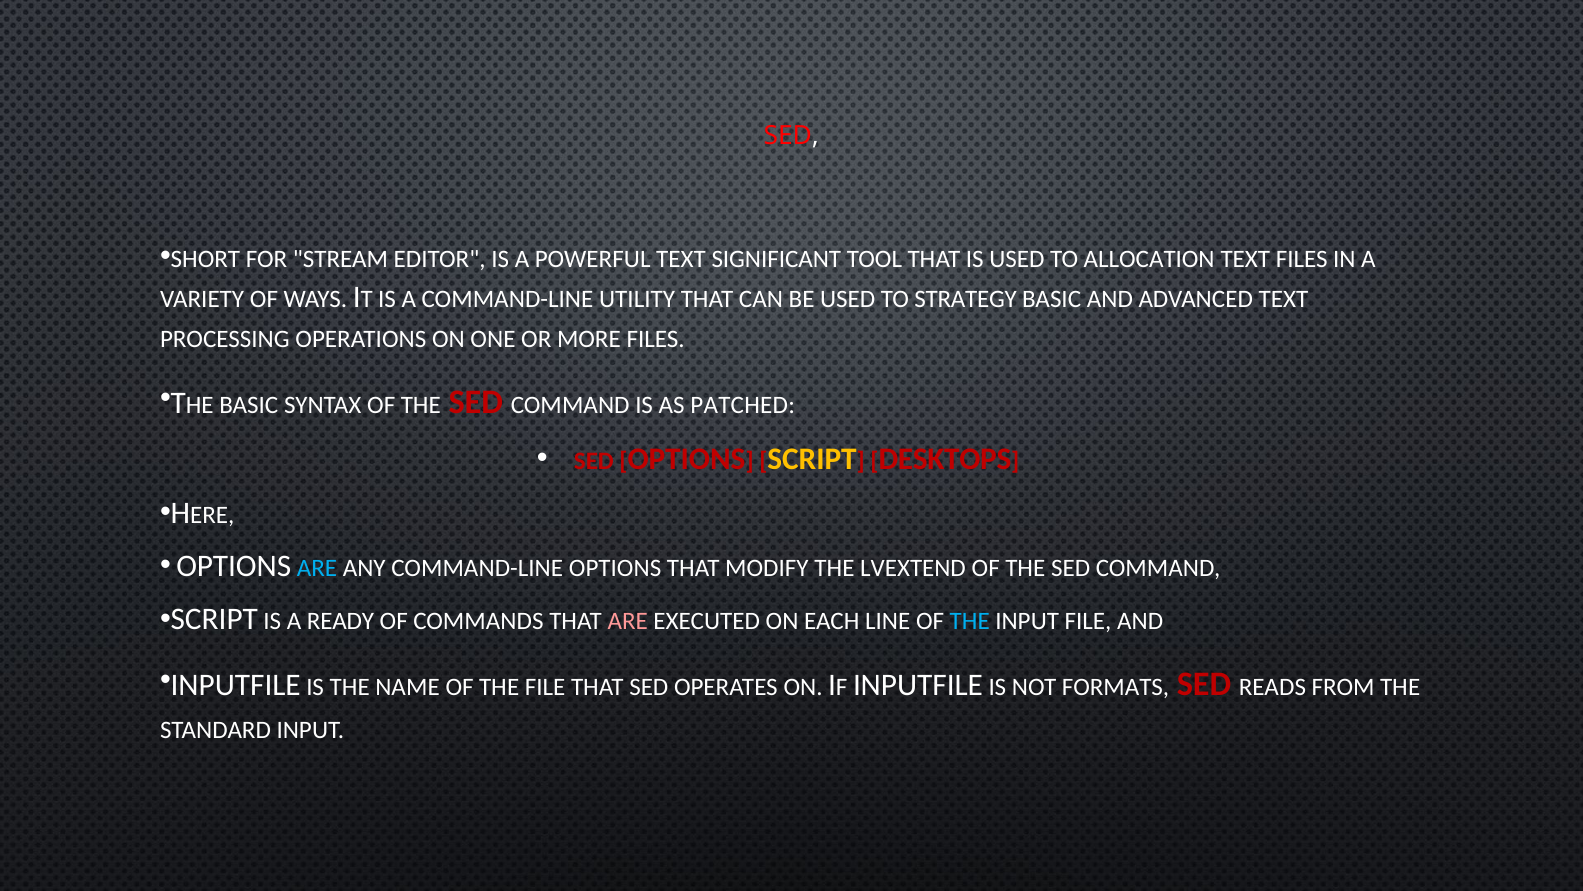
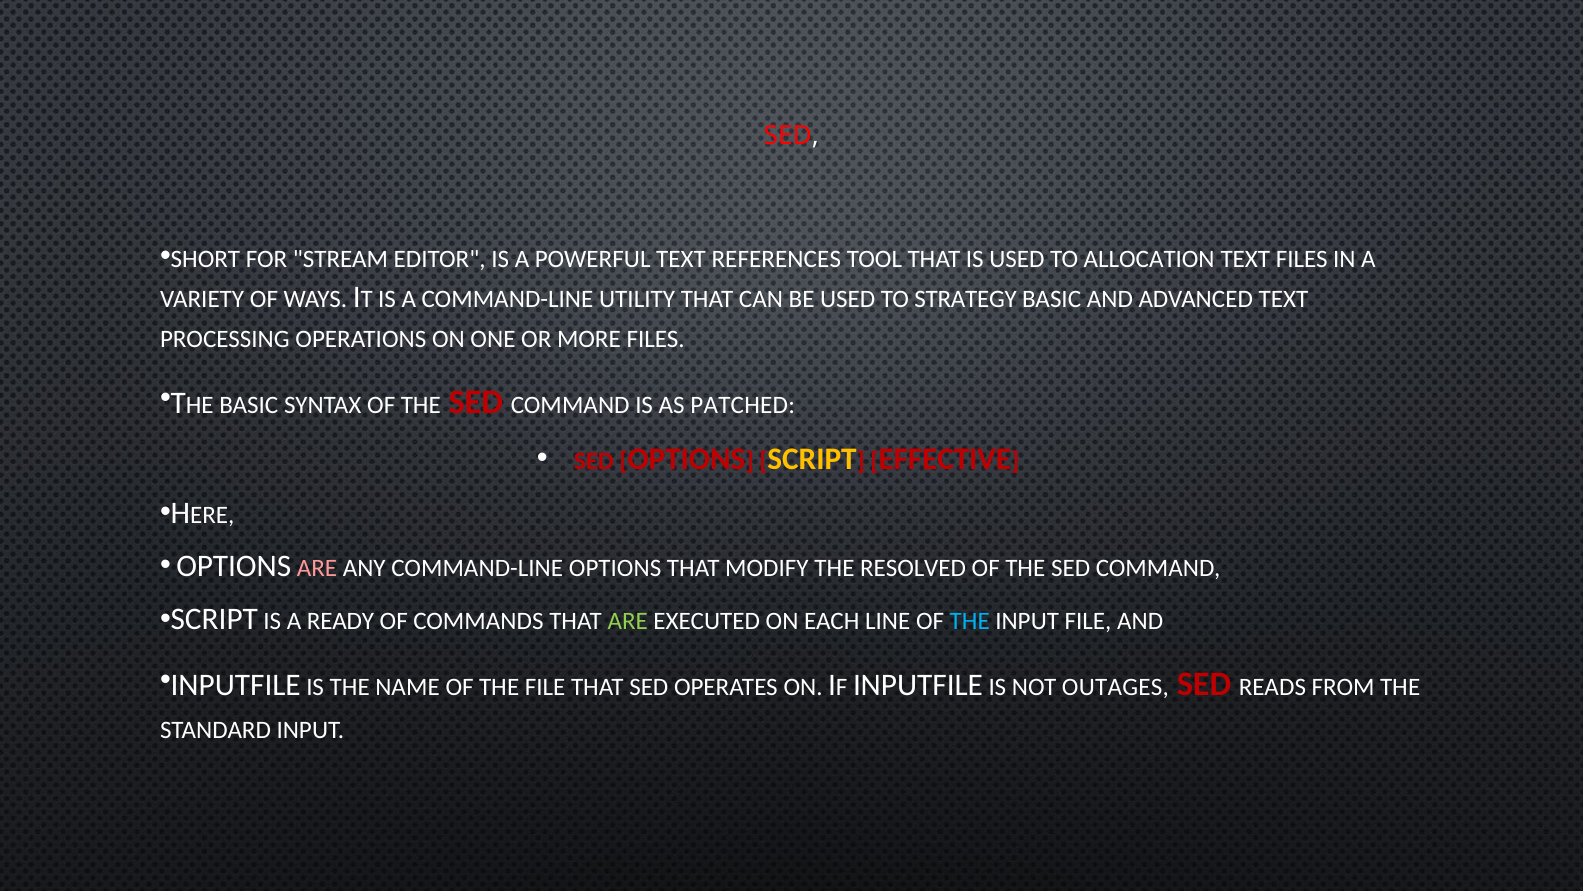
SIGNIFICANT: SIGNIFICANT -> REFERENCES (776, 259)
DESKTOPS: DESKTOPS -> EFFECTIVE (945, 459)
ARE colour: light blue -> pink (317, 568)
LVEXTEND: LVEXTEND -> RESOLVED (913, 568)
ARE colour: pink -> light green (628, 621)
FORMATS: FORMATS -> OUTAGES (1115, 687)
